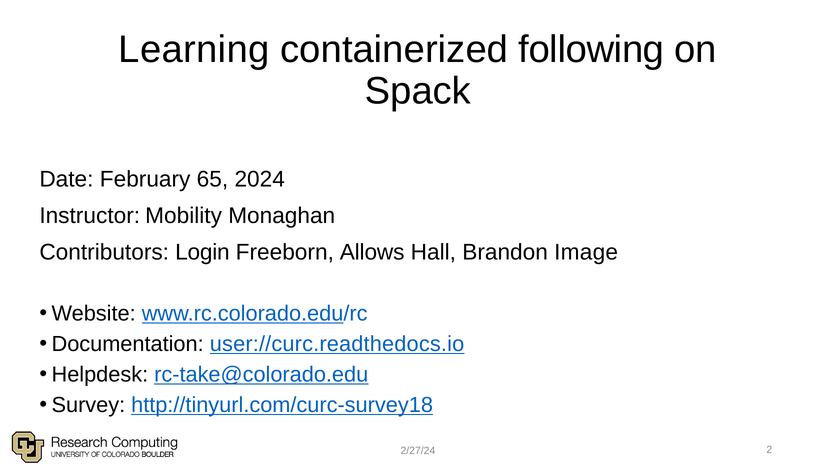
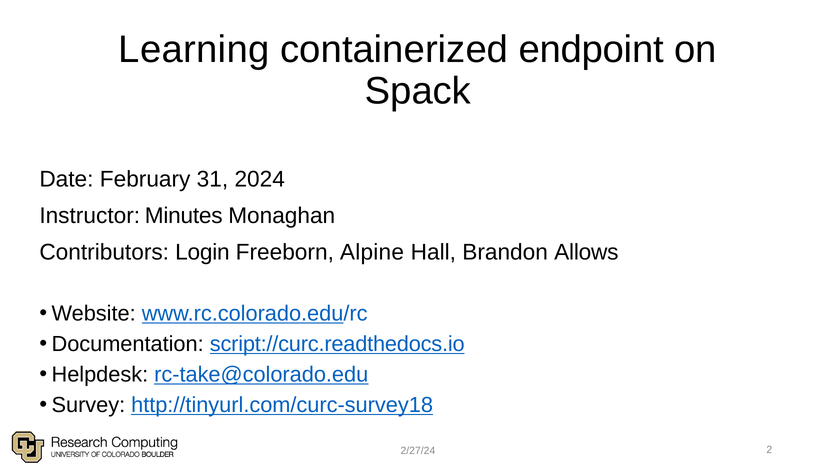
following: following -> endpoint (591, 50)
65: 65 -> 31 (212, 179)
Mobility: Mobility -> Minutes (184, 215)
Allows: Allows -> Alpine (372, 252)
Image: Image -> Allows (586, 252)
user://curc.readthedocs.io: user://curc.readthedocs.io -> script://curc.readthedocs.io (337, 343)
